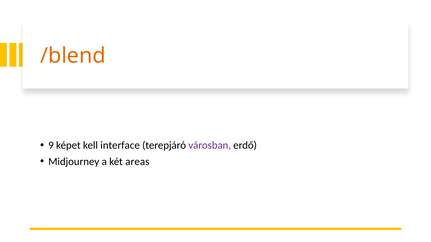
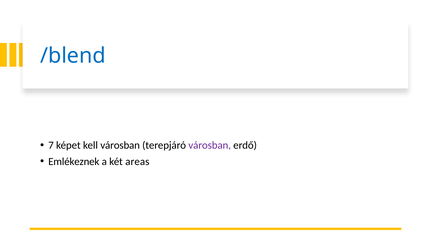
/blend colour: orange -> blue (73, 56)
9: 9 -> 7 (51, 146)
kell interface: interface -> városban (120, 146)
Midjourney: Midjourney -> Emlékeznek (74, 162)
